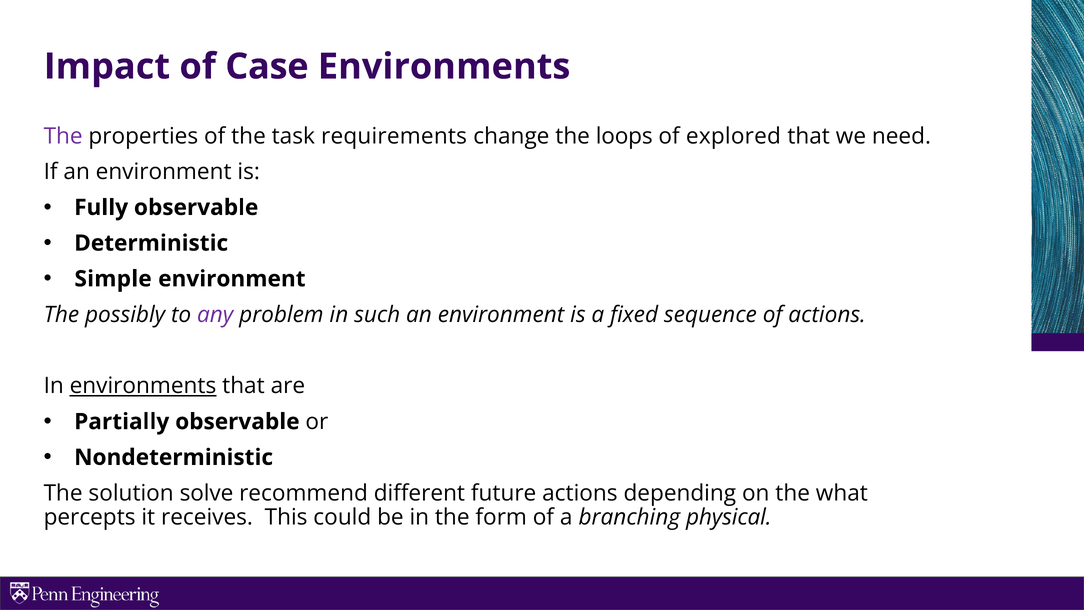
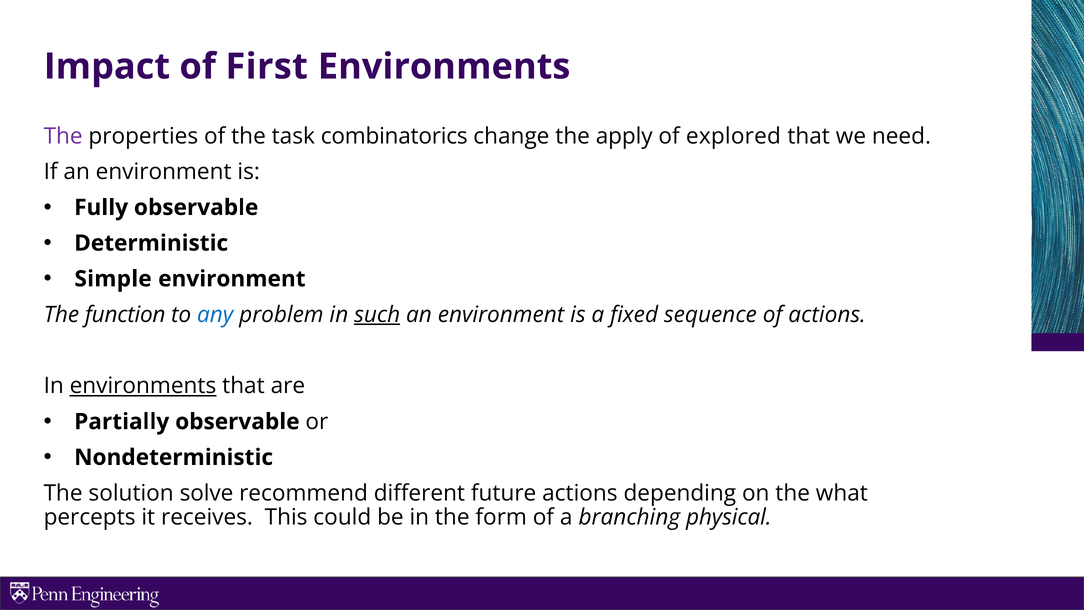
Case: Case -> First (267, 67)
requirements: requirements -> combinatorics (394, 136)
loops: loops -> apply (624, 136)
possibly: possibly -> function (125, 314)
any colour: purple -> blue (215, 314)
such underline: none -> present (377, 314)
